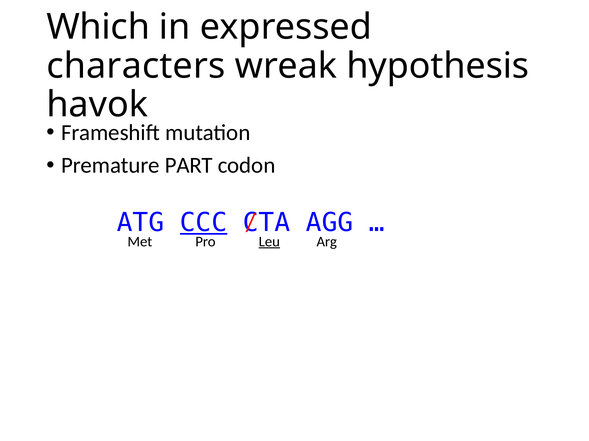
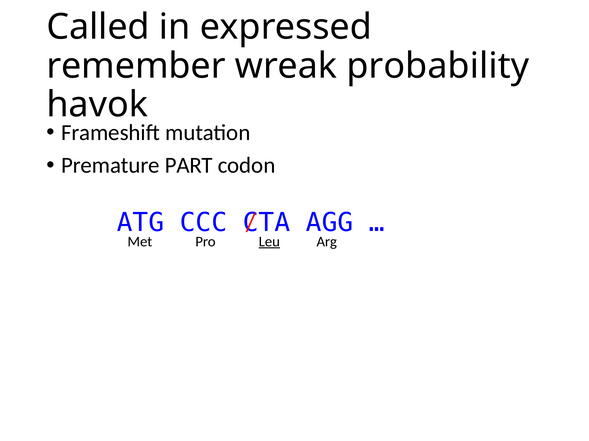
Which: Which -> Called (98, 27)
characters: characters -> remember (136, 66)
hypothesis: hypothesis -> probability (438, 66)
CCC underline: present -> none (204, 223)
